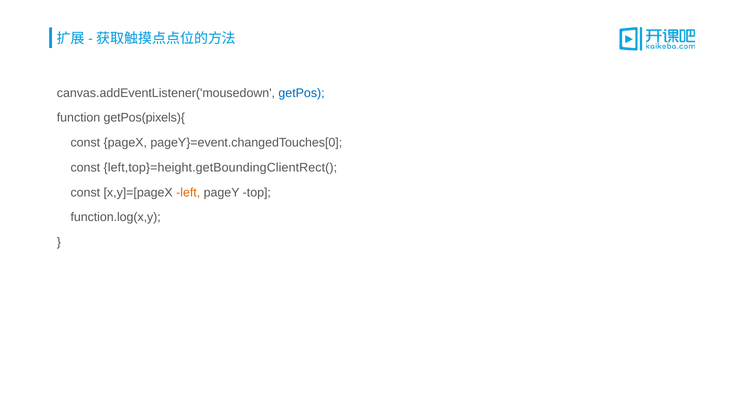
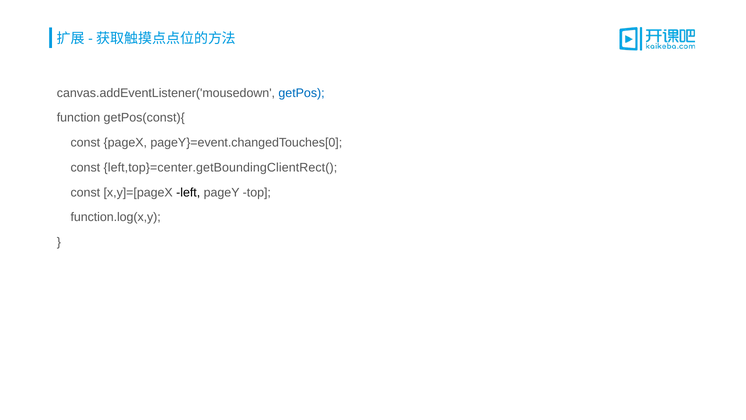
getPos(pixels){: getPos(pixels){ -> getPos(const){ (144, 118)
left,top}=height.getBoundingClientRect(: left,top}=height.getBoundingClientRect( -> left,top}=center.getBoundingClientRect( (220, 167)
left colour: orange -> black (188, 192)
